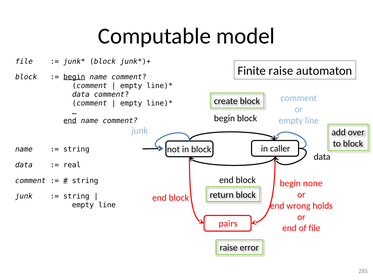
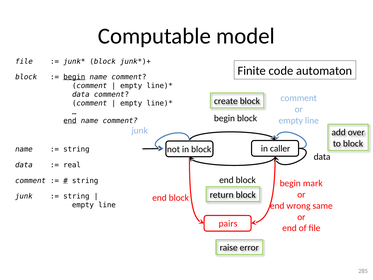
Finite raise: raise -> code (281, 71)
none: none -> mark (313, 183)
holds: holds -> same (323, 206)
